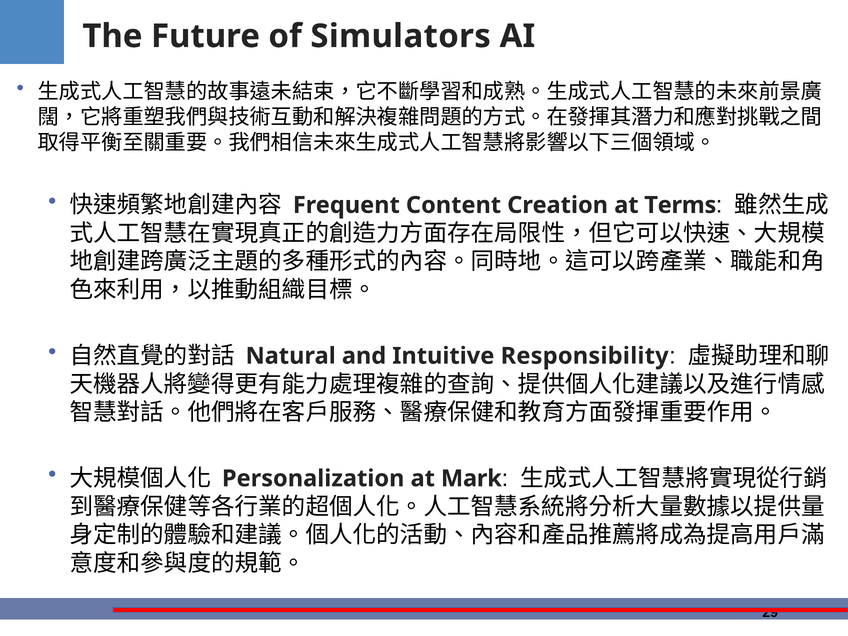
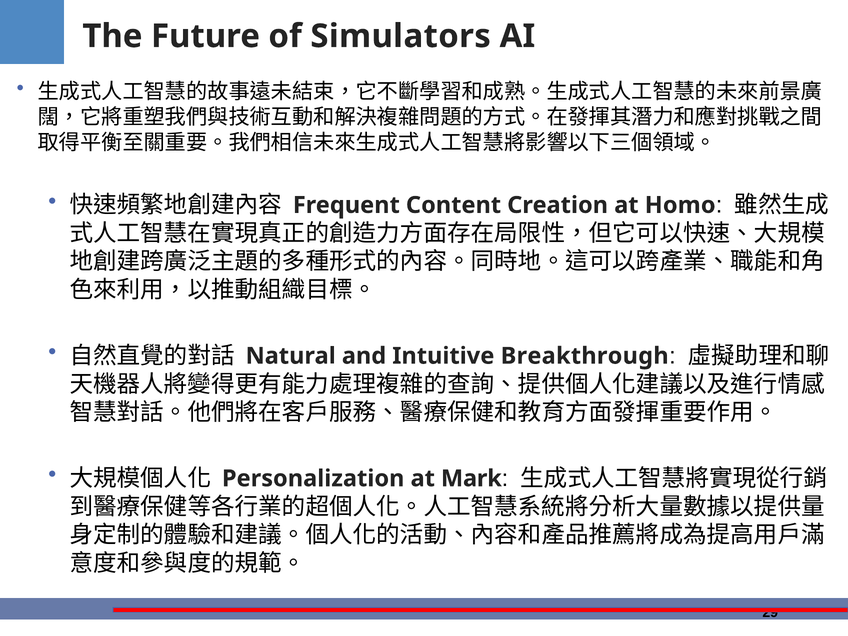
Terms: Terms -> Homo (680, 205)
Responsibility: Responsibility -> Breakthrough (585, 356)
